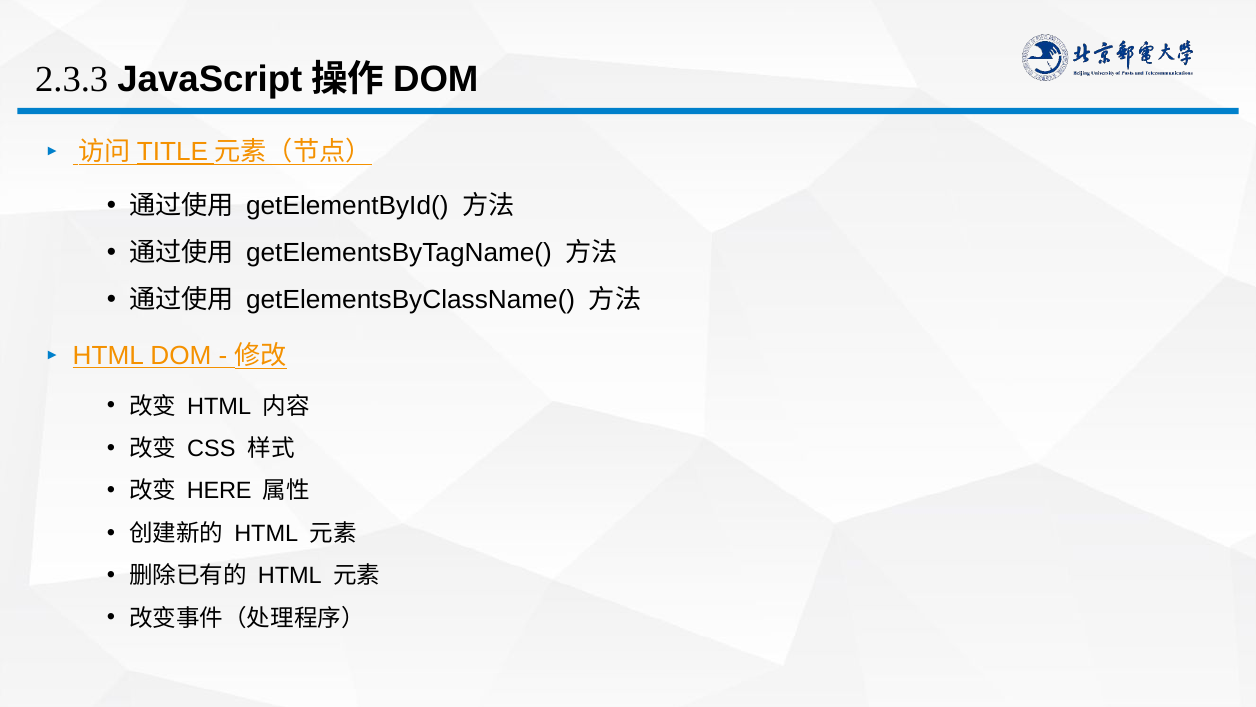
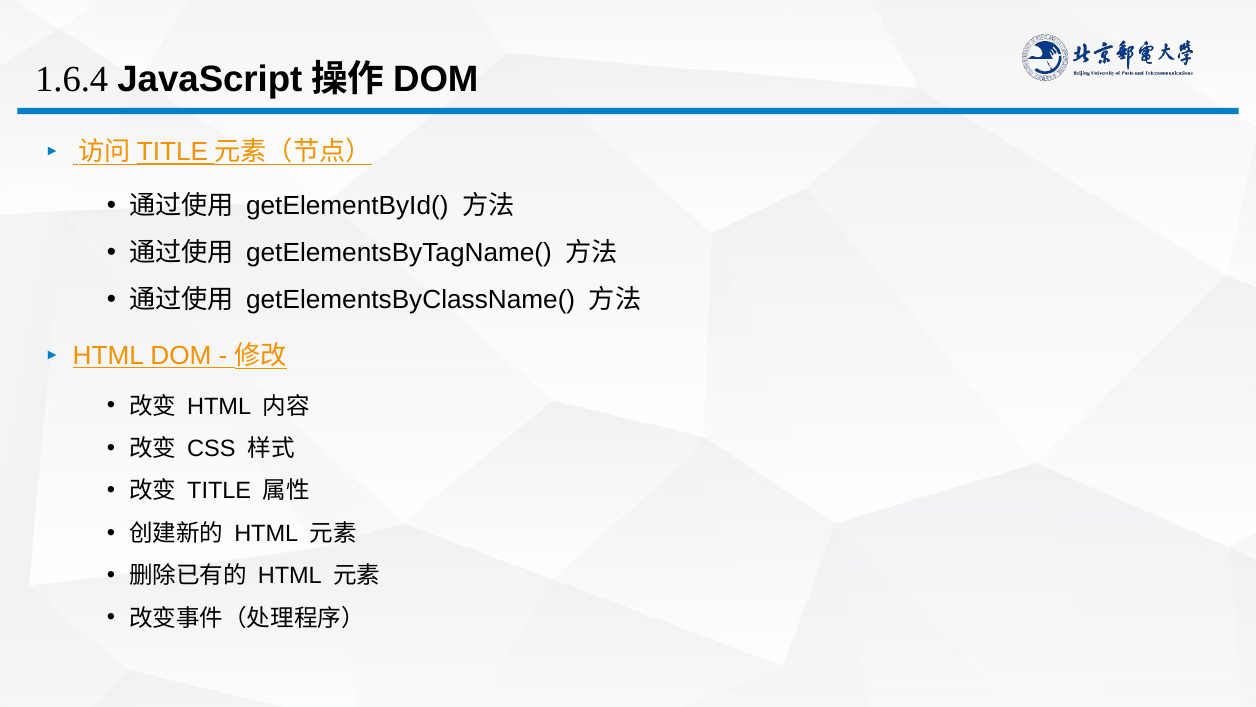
2.3.3: 2.3.3 -> 1.6.4 (72, 79)
HERE: HERE -> TITLE (219, 491)
